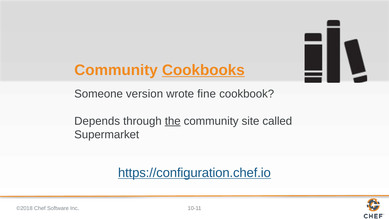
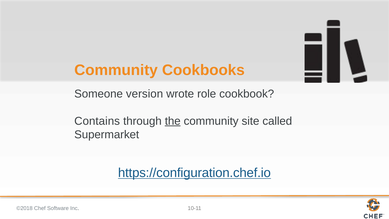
Cookbooks underline: present -> none (203, 70)
fine: fine -> role (207, 94)
Depends: Depends -> Contains (97, 121)
